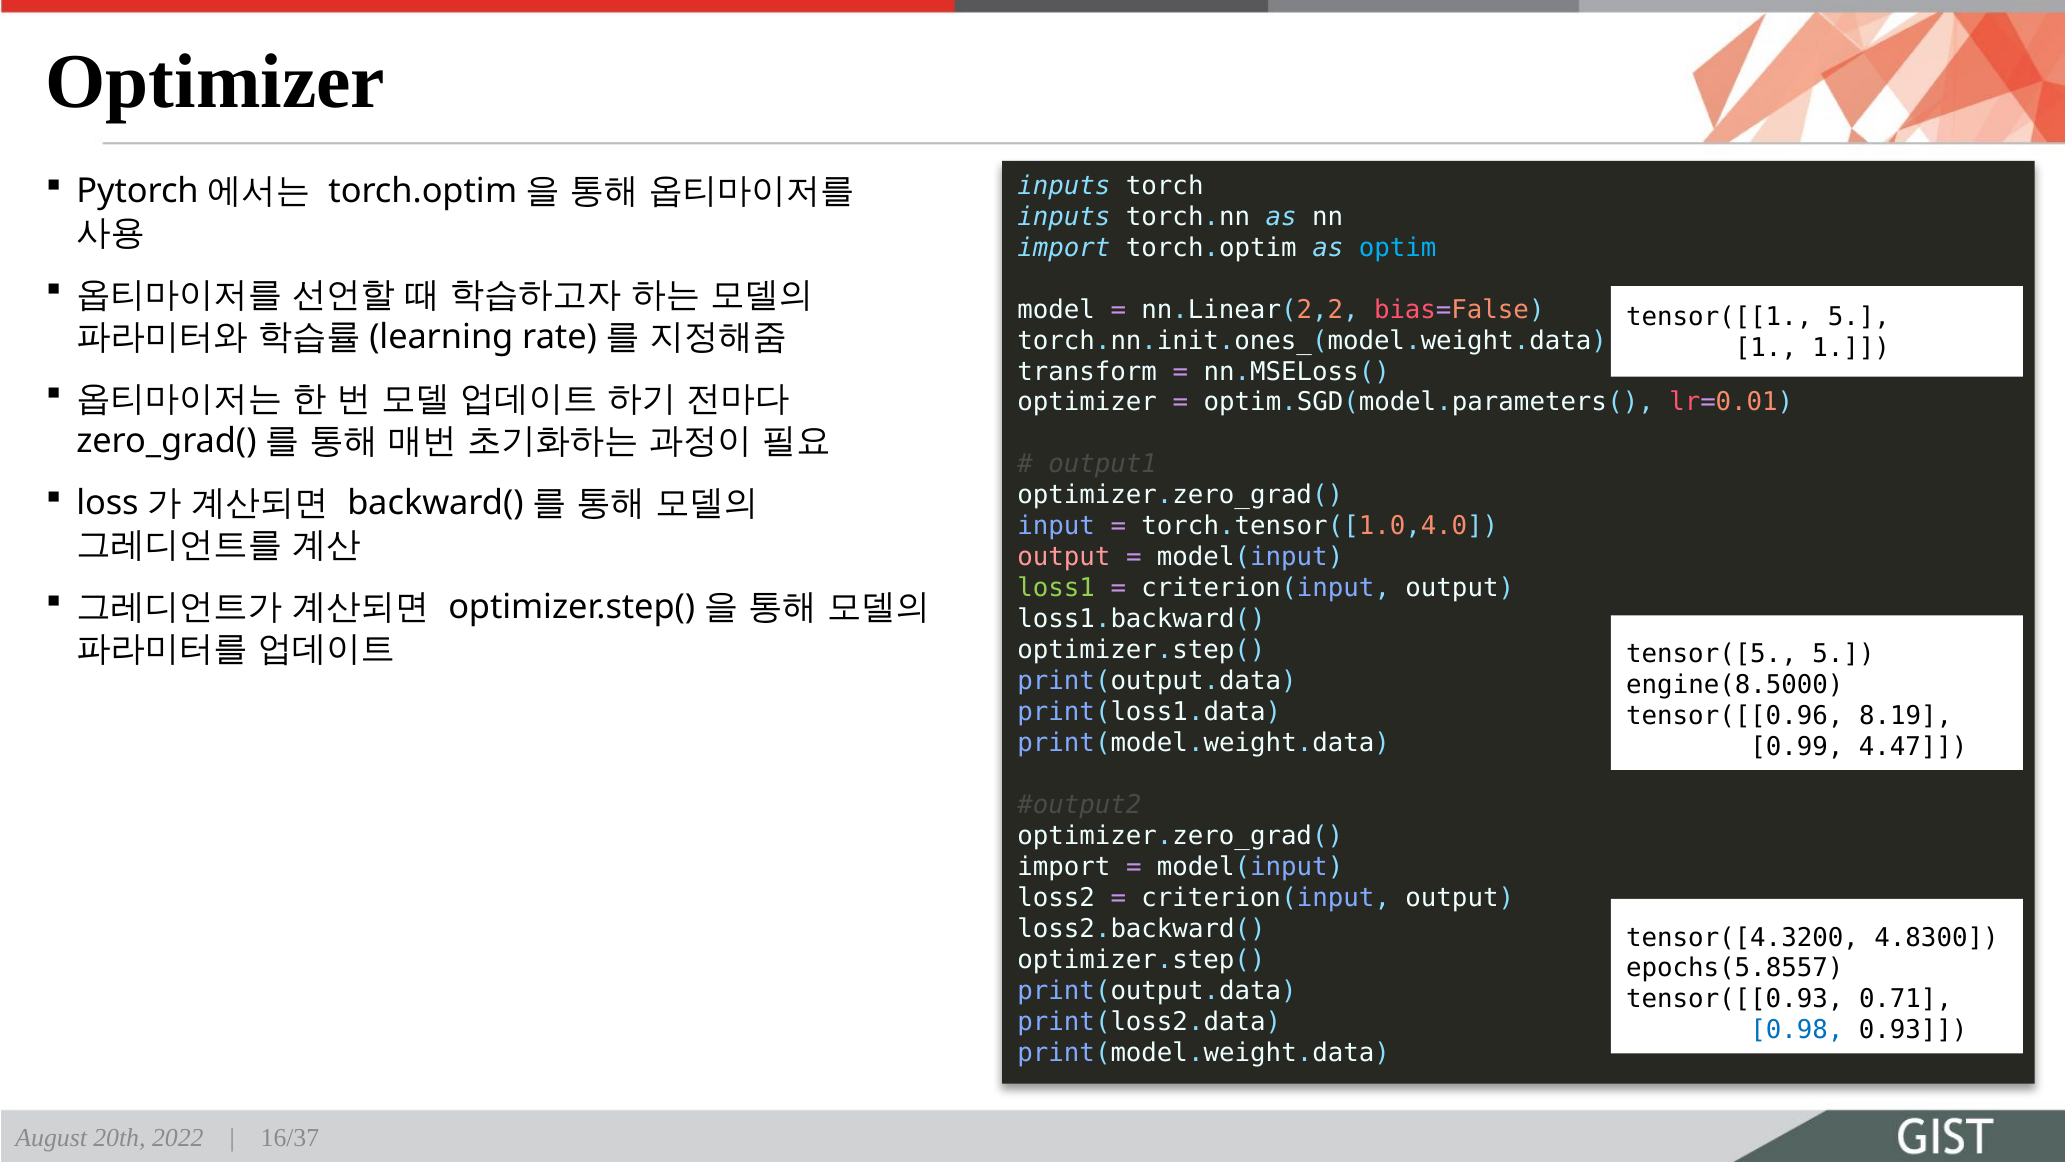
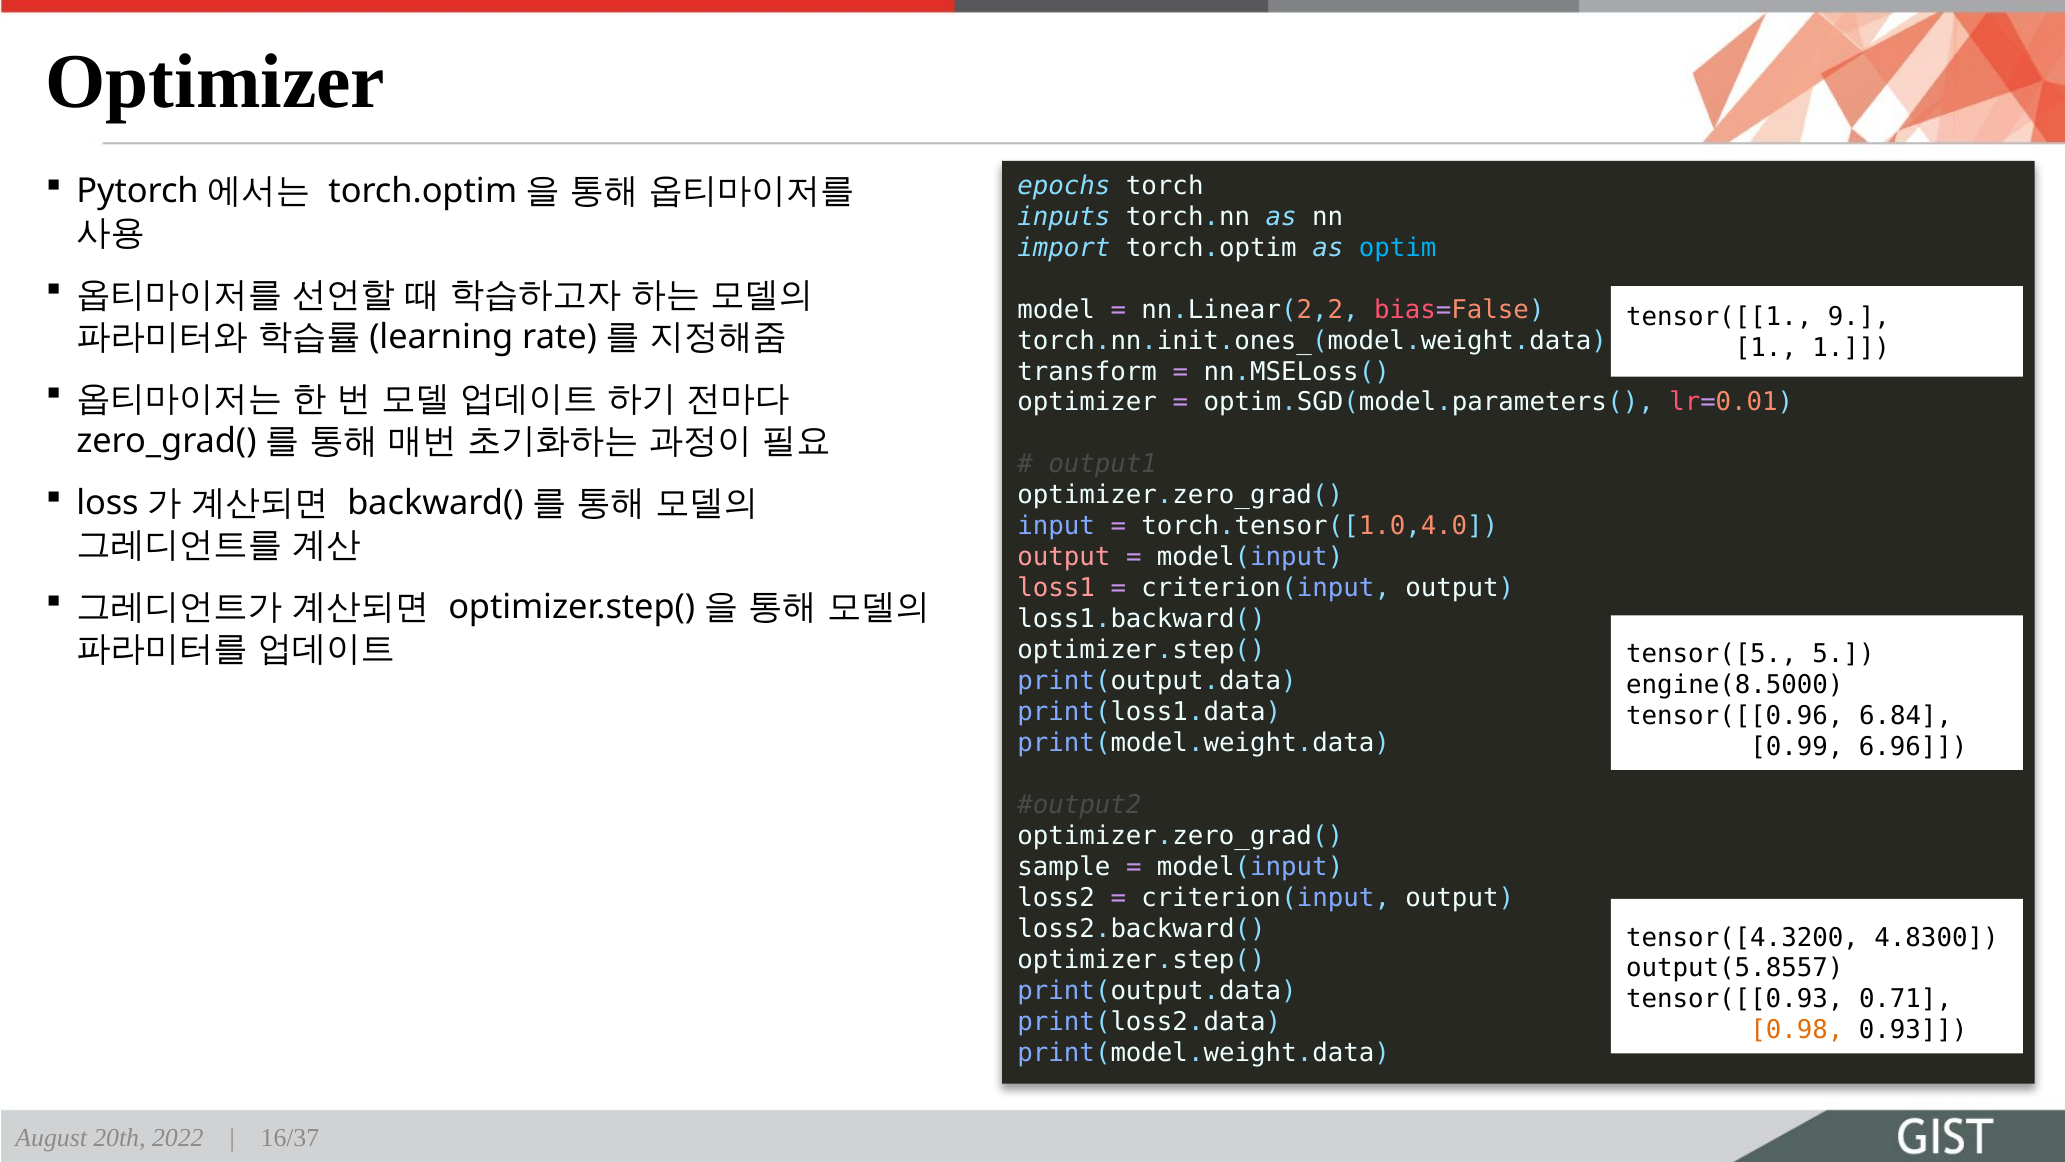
inputs: inputs -> epochs (1064, 186)
tensor([[1 5: 5 -> 9 (1859, 317)
loss1 colour: light green -> pink (1056, 588)
8.19: 8.19 -> 6.84 (1906, 716)
4.47: 4.47 -> 6.96 (1913, 747)
import: import -> sample (1064, 867)
epochs(5.8557: epochs(5.8557 -> output(5.8557 (1735, 968)
0.98 colour: blue -> orange (1797, 1030)
